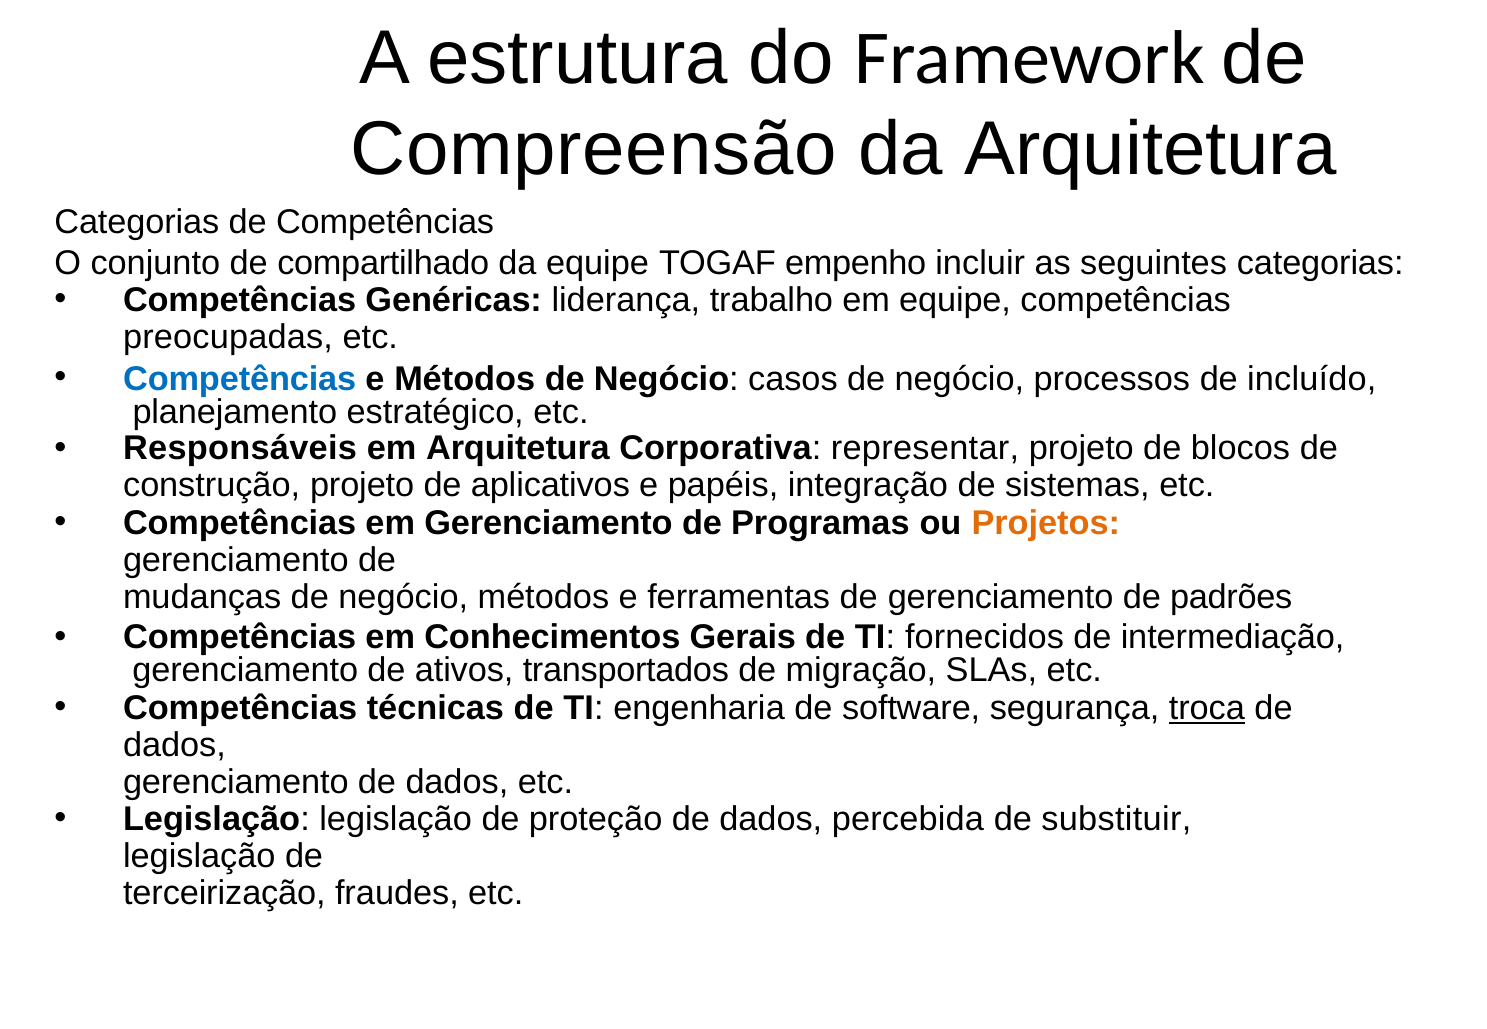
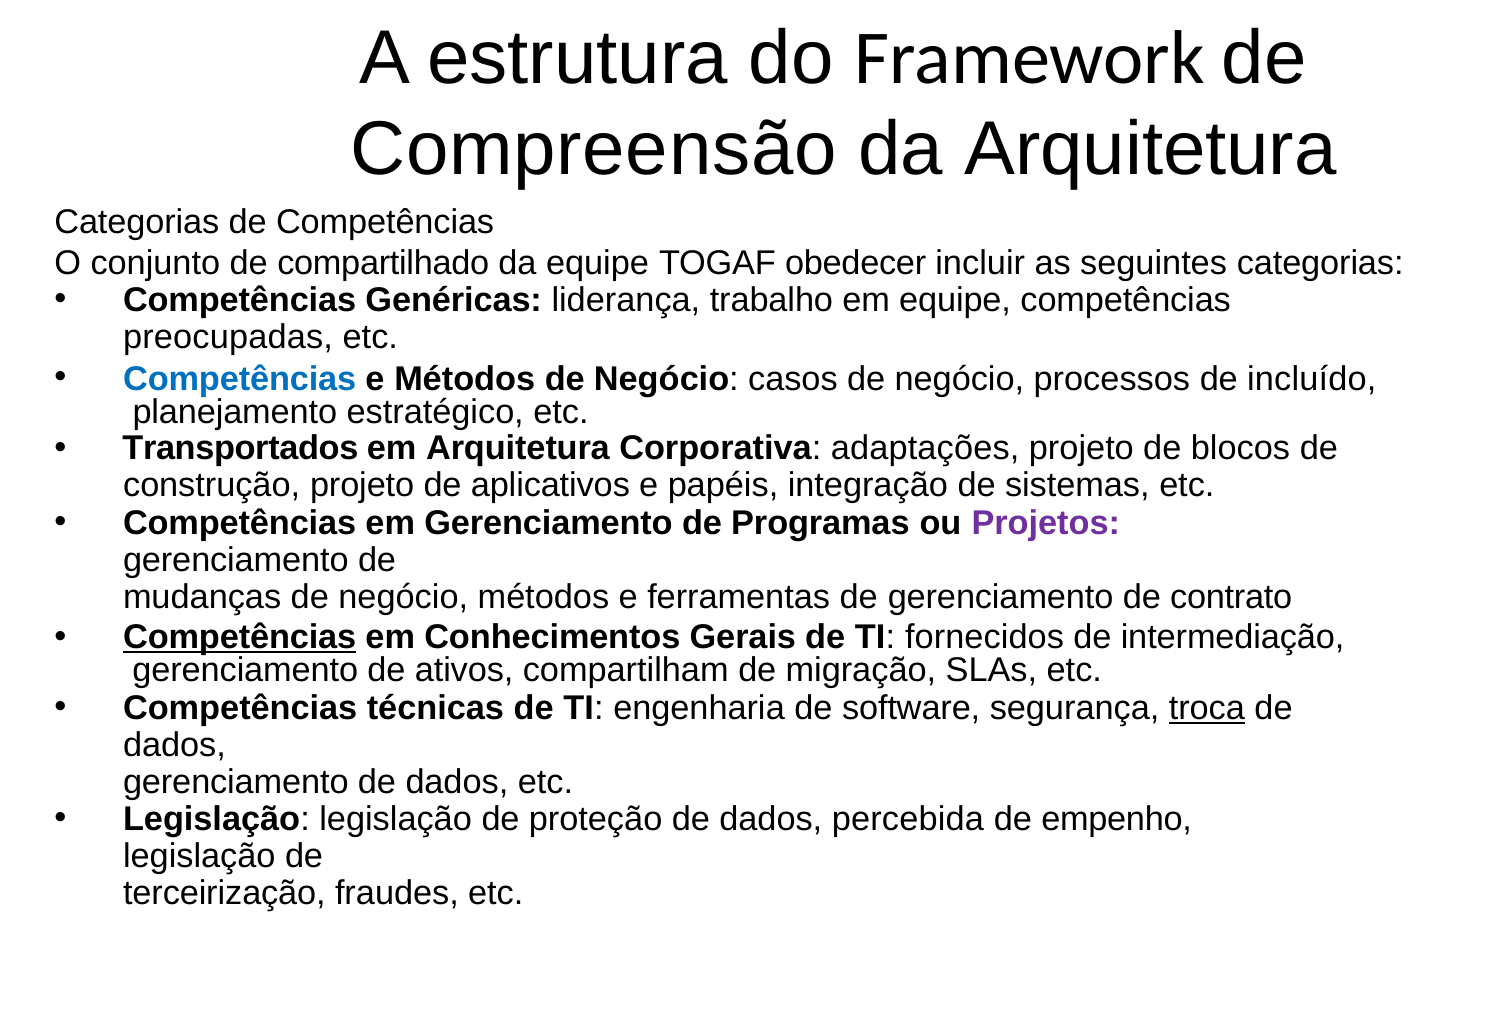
empenho: empenho -> obedecer (856, 263)
Responsáveis: Responsáveis -> Transportados (240, 449)
representar: representar -> adaptações (925, 449)
Projetos colour: orange -> purple (1046, 523)
padrões: padrões -> contrato (1231, 597)
Competências underline: none -> present (240, 638)
transportados: transportados -> compartilham (626, 671)
substituir: substituir -> empenho (1117, 819)
